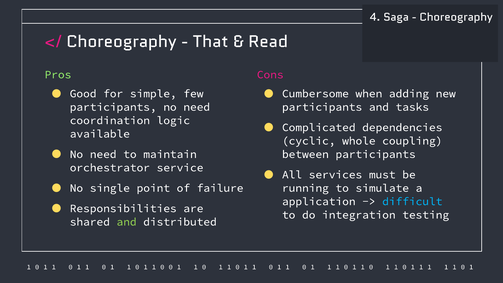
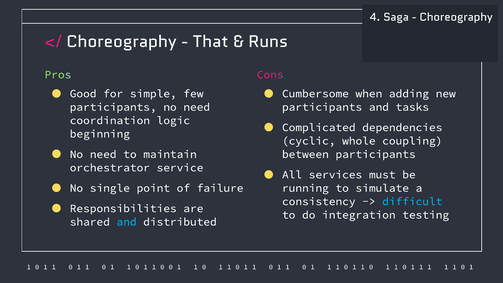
Read: Read -> Runs (268, 42)
available: available -> beginning (100, 134)
application: application -> consistency (319, 201)
and colour: light green -> light blue (127, 222)
